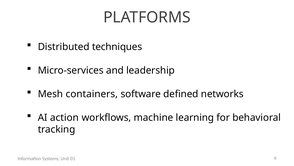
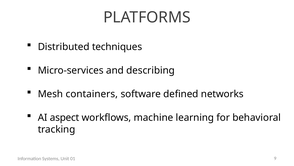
leadership: leadership -> describing (150, 70)
action: action -> aspect (65, 117)
